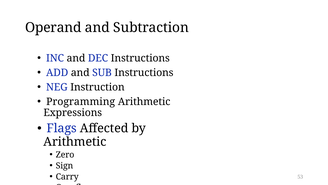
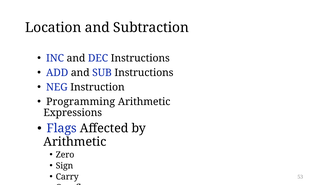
Operand: Operand -> Location (53, 28)
